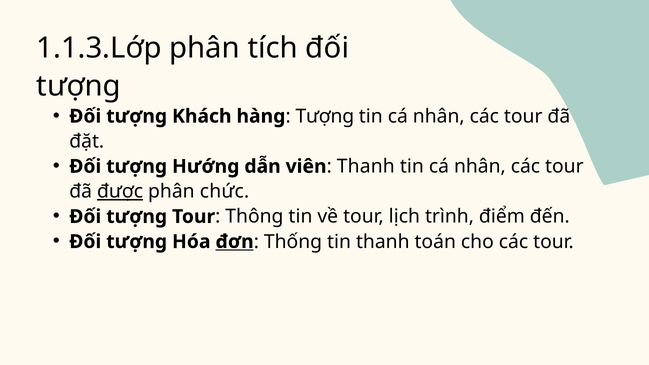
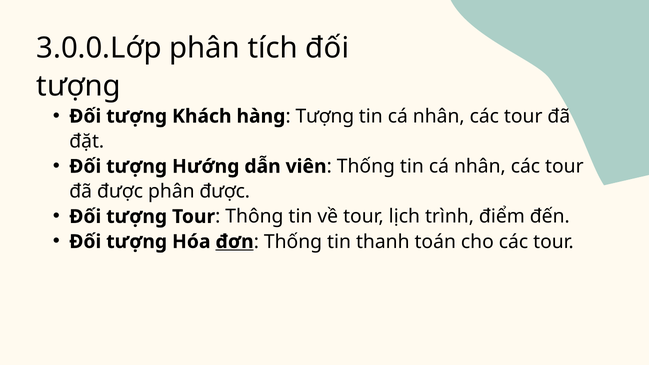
1.1.3.Lớp: 1.1.3.Lớp -> 3.0.0.Lớp (99, 48)
Thanh: Thanh -> Thống (366, 166)
được underline: present -> none (120, 192)
phân chức: chức -> được (225, 192)
